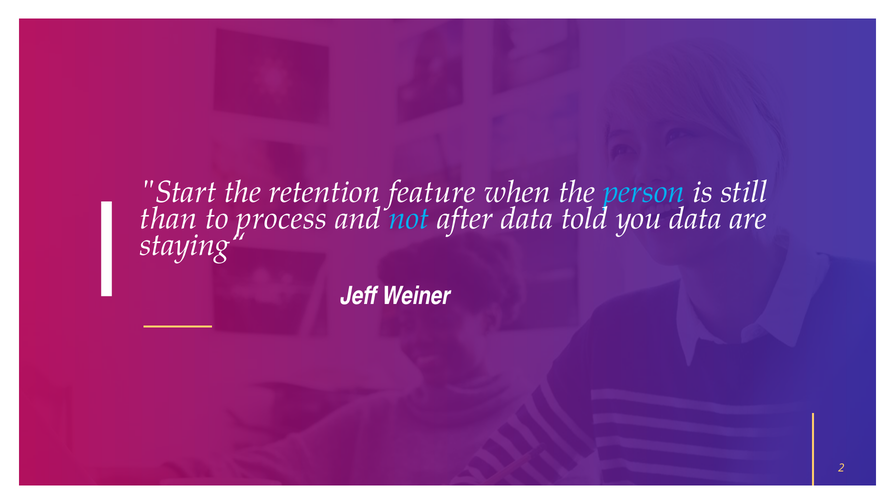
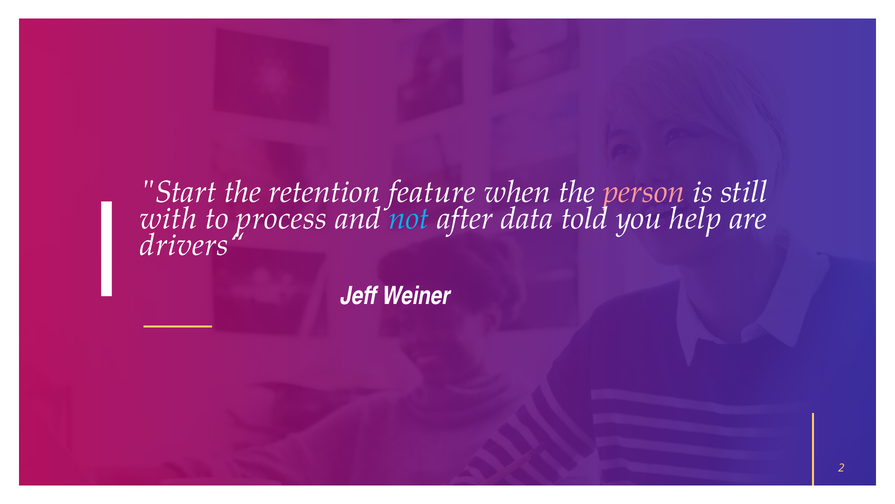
person colour: light blue -> pink (644, 192)
than: than -> with (169, 218)
you data: data -> help (696, 218)
staying“: staying“ -> drivers“ (192, 245)
